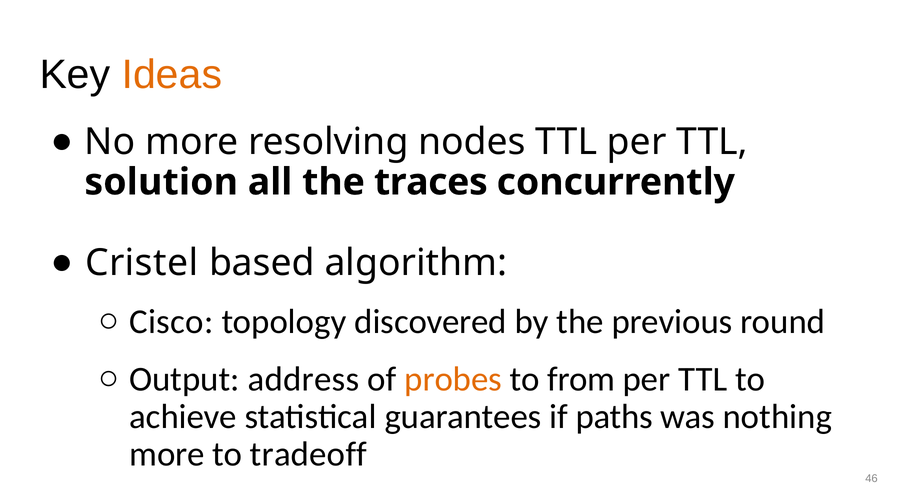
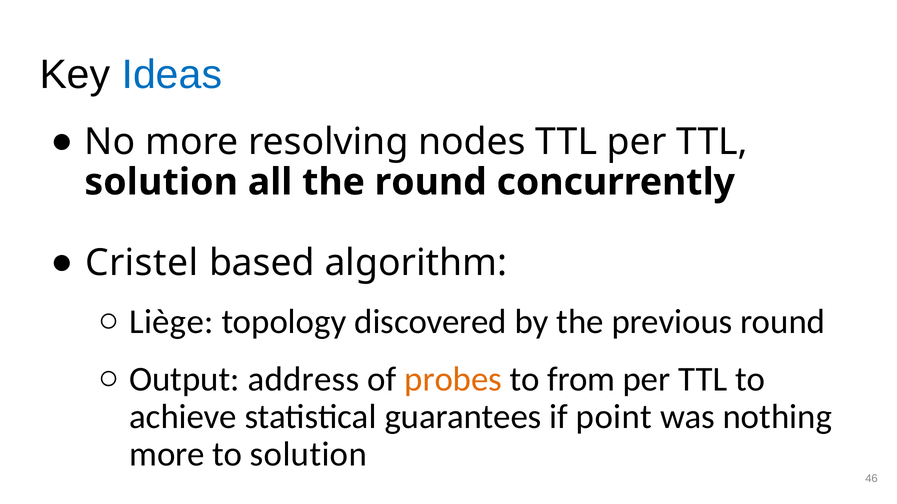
Ideas colour: orange -> blue (172, 75)
the traces: traces -> round (431, 182)
Cisco: Cisco -> Liège (171, 322)
paths: paths -> point (614, 417)
to tradeoff: tradeoff -> solution (308, 455)
